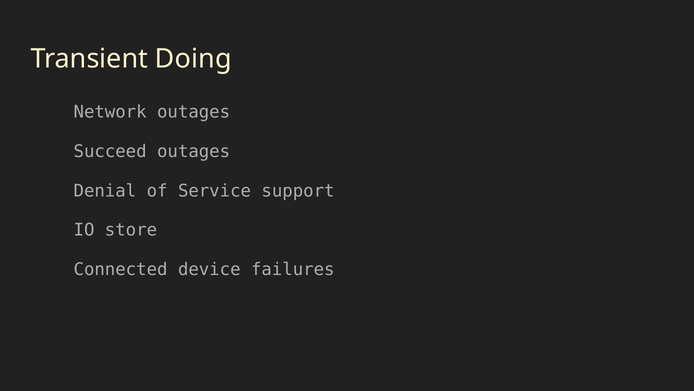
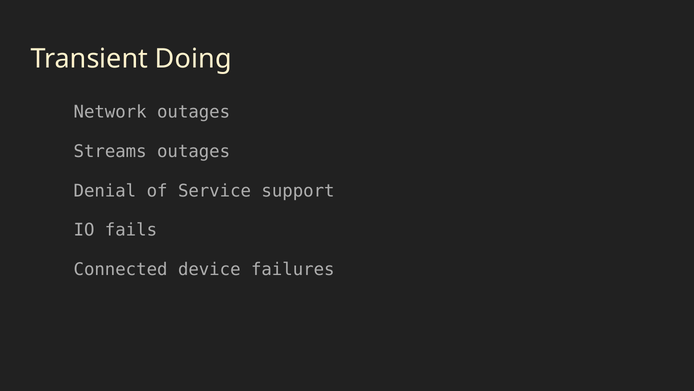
Succeed: Succeed -> Streams (110, 151)
store: store -> fails (131, 230)
